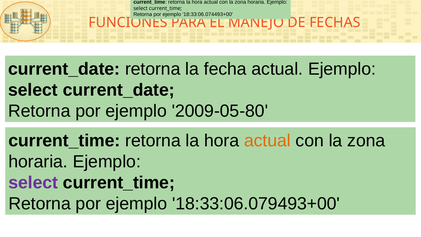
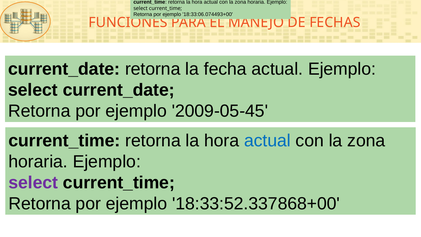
2009-05-80: 2009-05-80 -> 2009-05-45 (220, 111)
actual colour: orange -> blue (267, 140)
18:33:06.079493+00: 18:33:06.079493+00 -> 18:33:52.337868+00 (256, 204)
